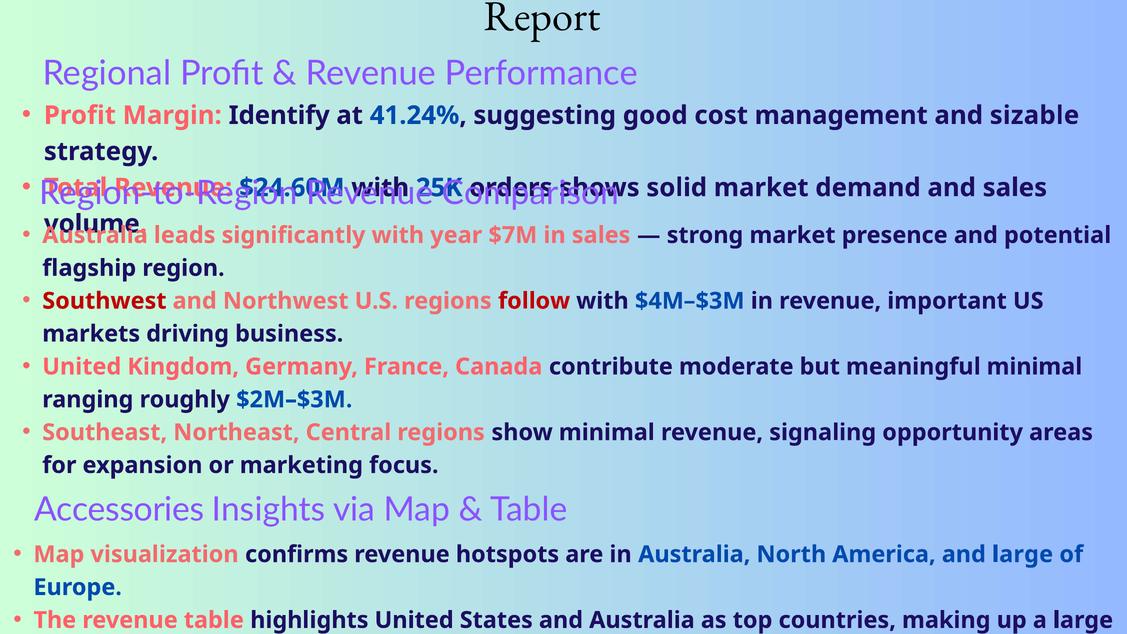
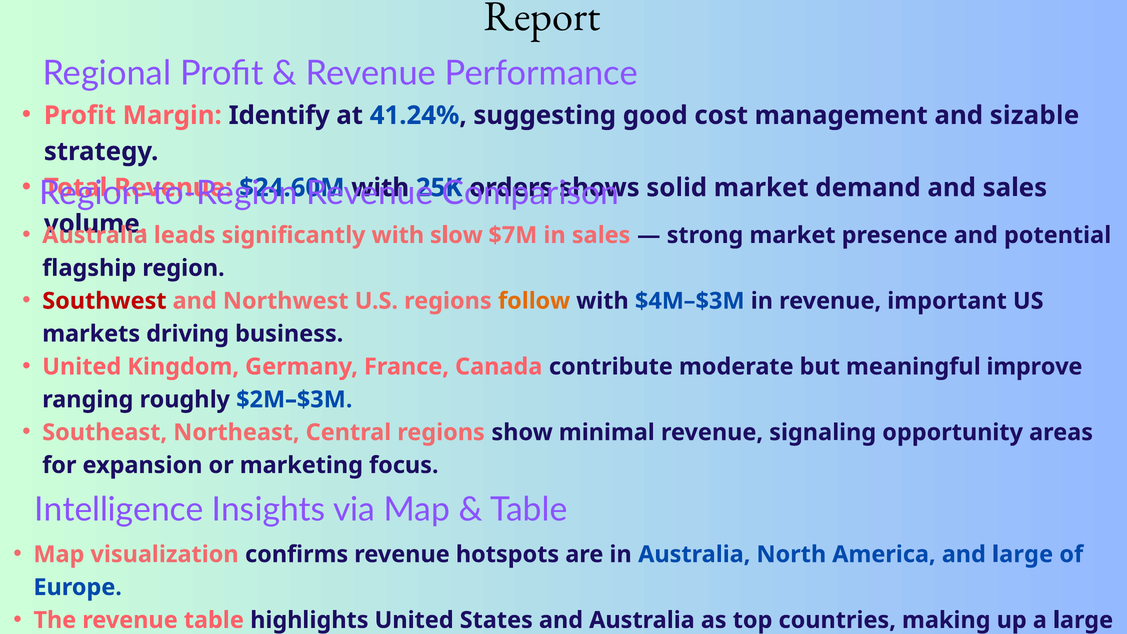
year: year -> slow (456, 235)
follow colour: red -> orange (534, 301)
meaningful minimal: minimal -> improve (1034, 367)
Accessories: Accessories -> Intelligence (119, 510)
